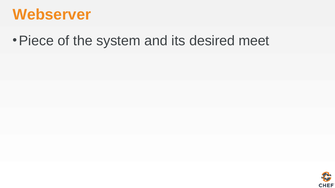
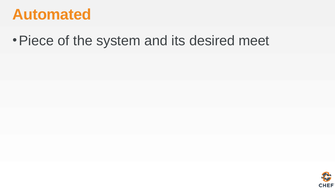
Webserver: Webserver -> Automated (52, 14)
